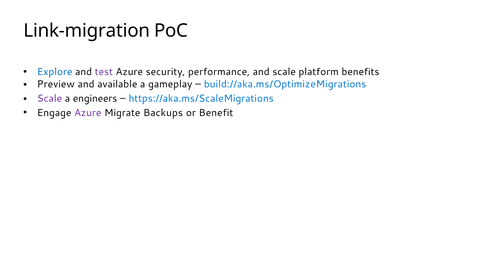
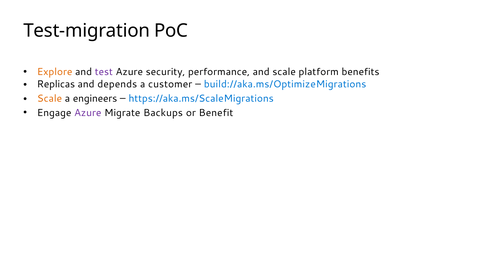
Link-migration: Link-migration -> Test-migration (87, 31)
Explore colour: blue -> orange (55, 72)
Preview: Preview -> Replicas (56, 84)
available: available -> depends (117, 84)
gameplay: gameplay -> customer (170, 84)
Scale colour: purple -> orange (50, 98)
